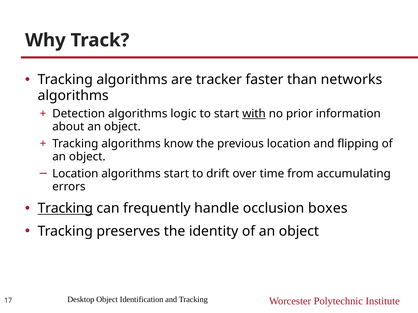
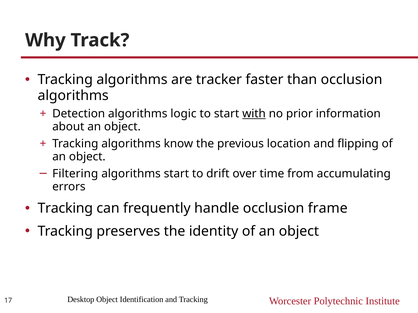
than networks: networks -> occlusion (352, 80)
Location: Location -> Filtering (75, 174)
Tracking underline: present -> none (65, 209)
boxes: boxes -> frame (328, 209)
